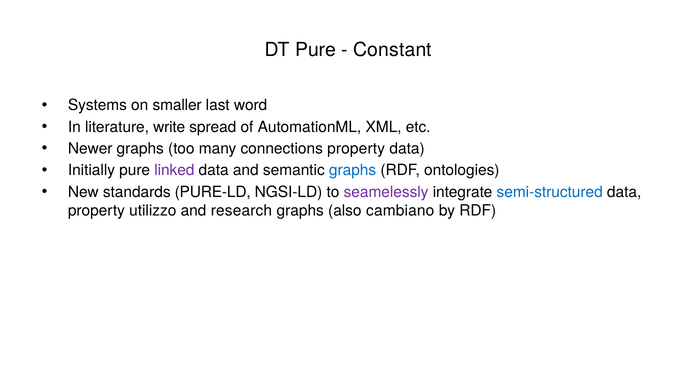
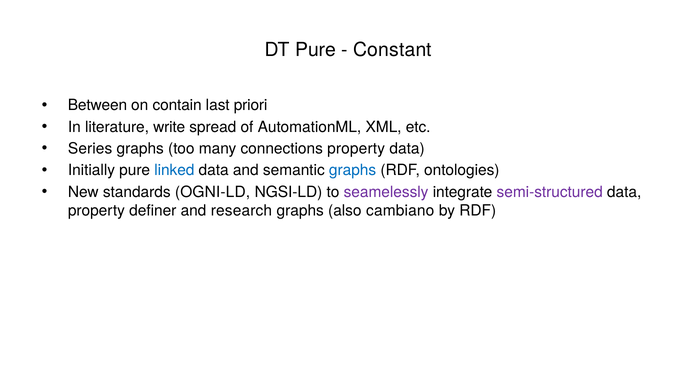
Systems: Systems -> Between (97, 105)
smaller: smaller -> contain (177, 105)
word: word -> priori (251, 105)
Newer: Newer -> Series (90, 149)
linked colour: purple -> blue (174, 170)
PURE-LD: PURE-LD -> OGNI-LD (213, 192)
semi-structured colour: blue -> purple (550, 192)
utilizzo: utilizzo -> definer (153, 211)
